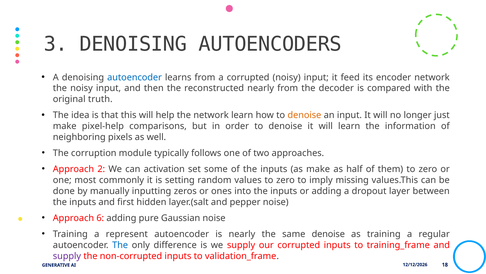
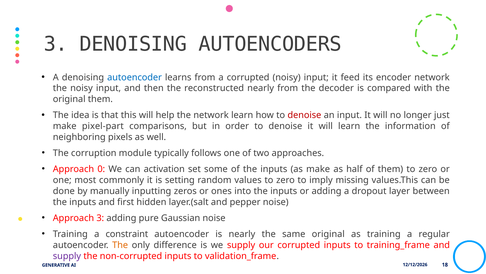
original truth: truth -> them (100, 99)
denoise colour: orange -> red (304, 115)
pixel-help: pixel-help -> pixel-part (103, 126)
2: 2 -> 0 (101, 169)
Approach 6: 6 -> 3 (100, 218)
represent: represent -> constraint (127, 234)
same denoise: denoise -> original (328, 234)
The colour: blue -> orange (120, 245)
